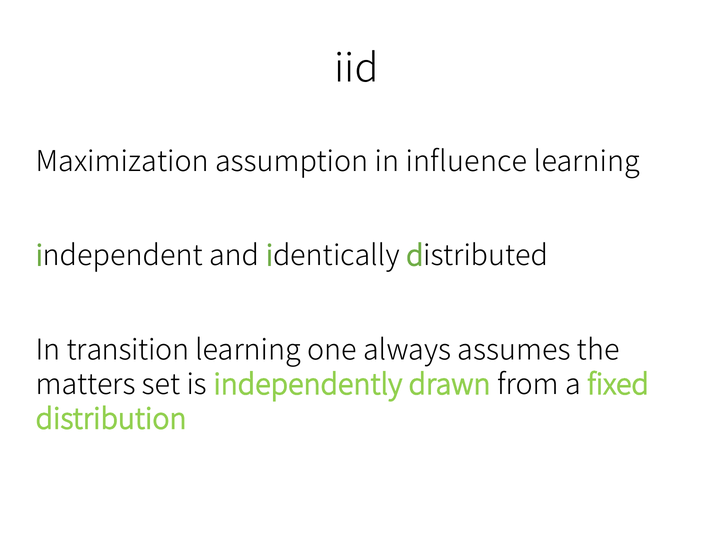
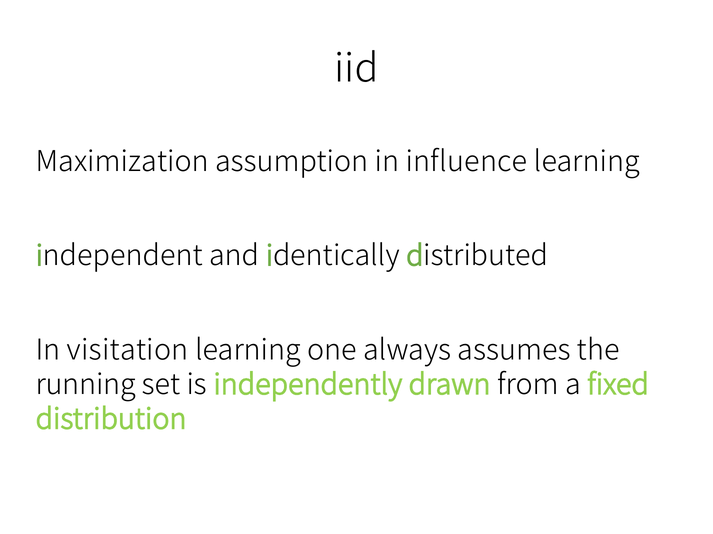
transition: transition -> visitation (128, 351)
matters: matters -> running (86, 385)
